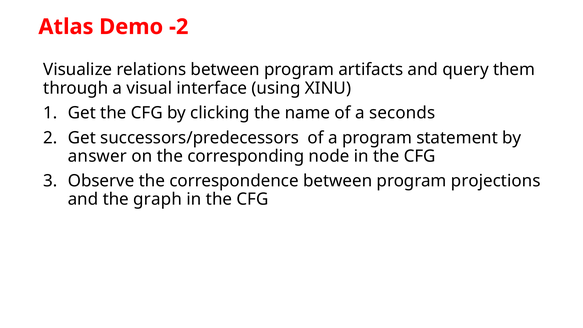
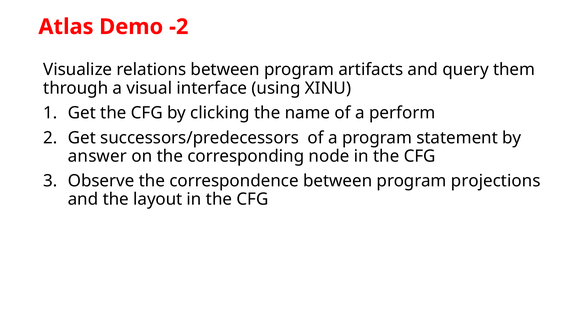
seconds: seconds -> perform (402, 113)
graph: graph -> layout (158, 199)
